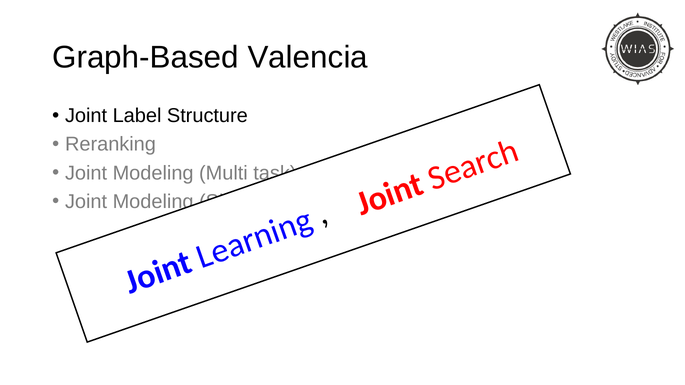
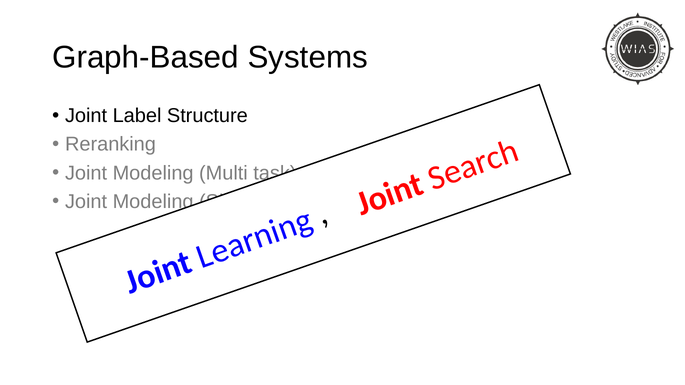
Valencia: Valencia -> Systems (308, 58)
